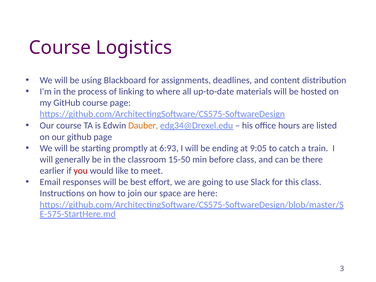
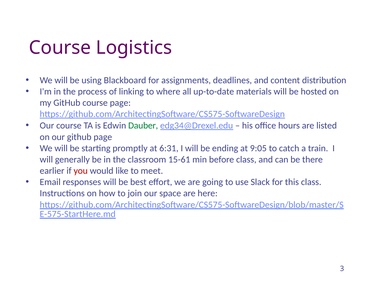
Dauber colour: orange -> green (143, 126)
6:93: 6:93 -> 6:31 (169, 148)
15-50: 15-50 -> 15-61 (179, 160)
